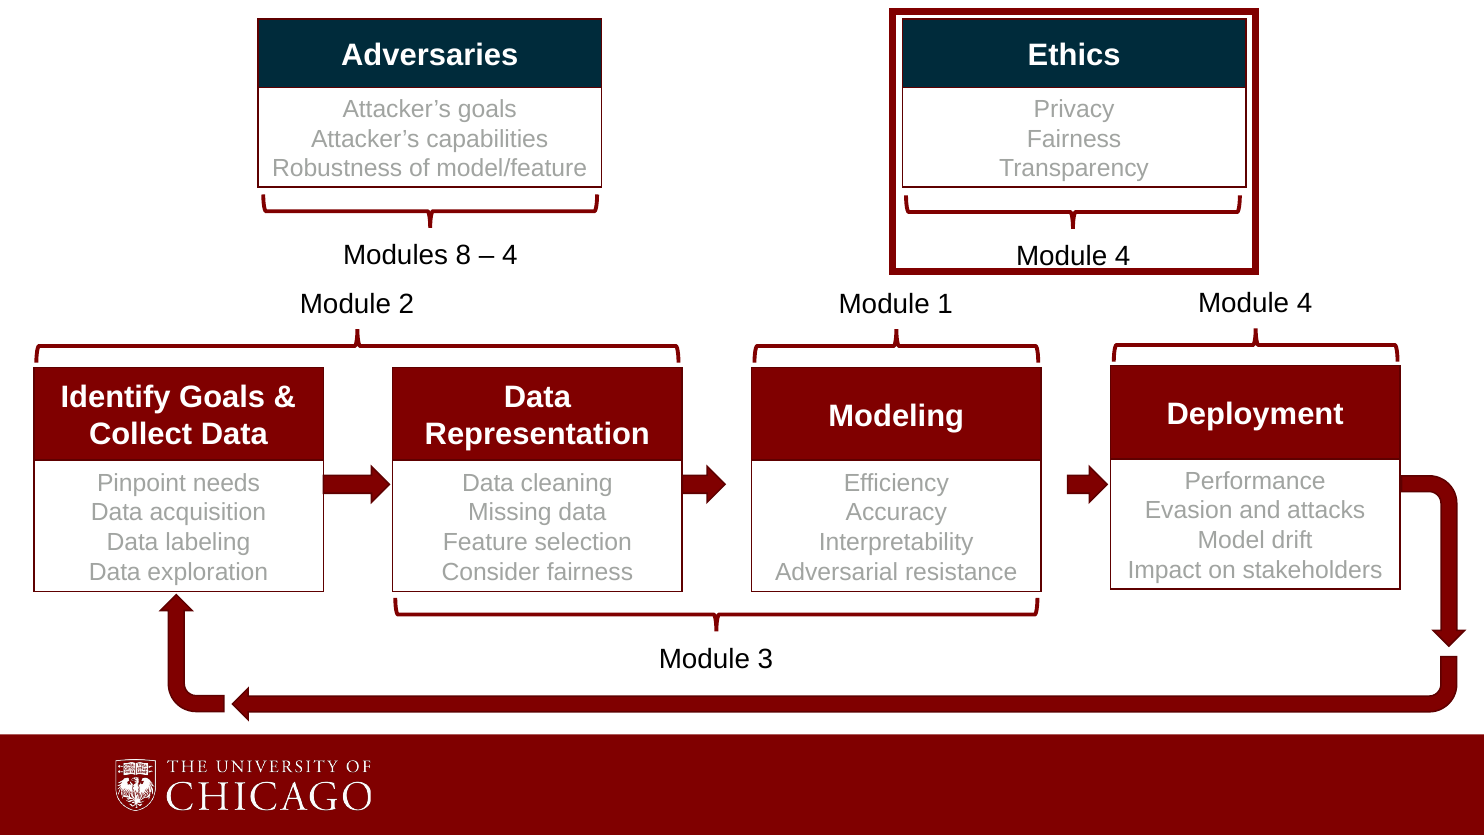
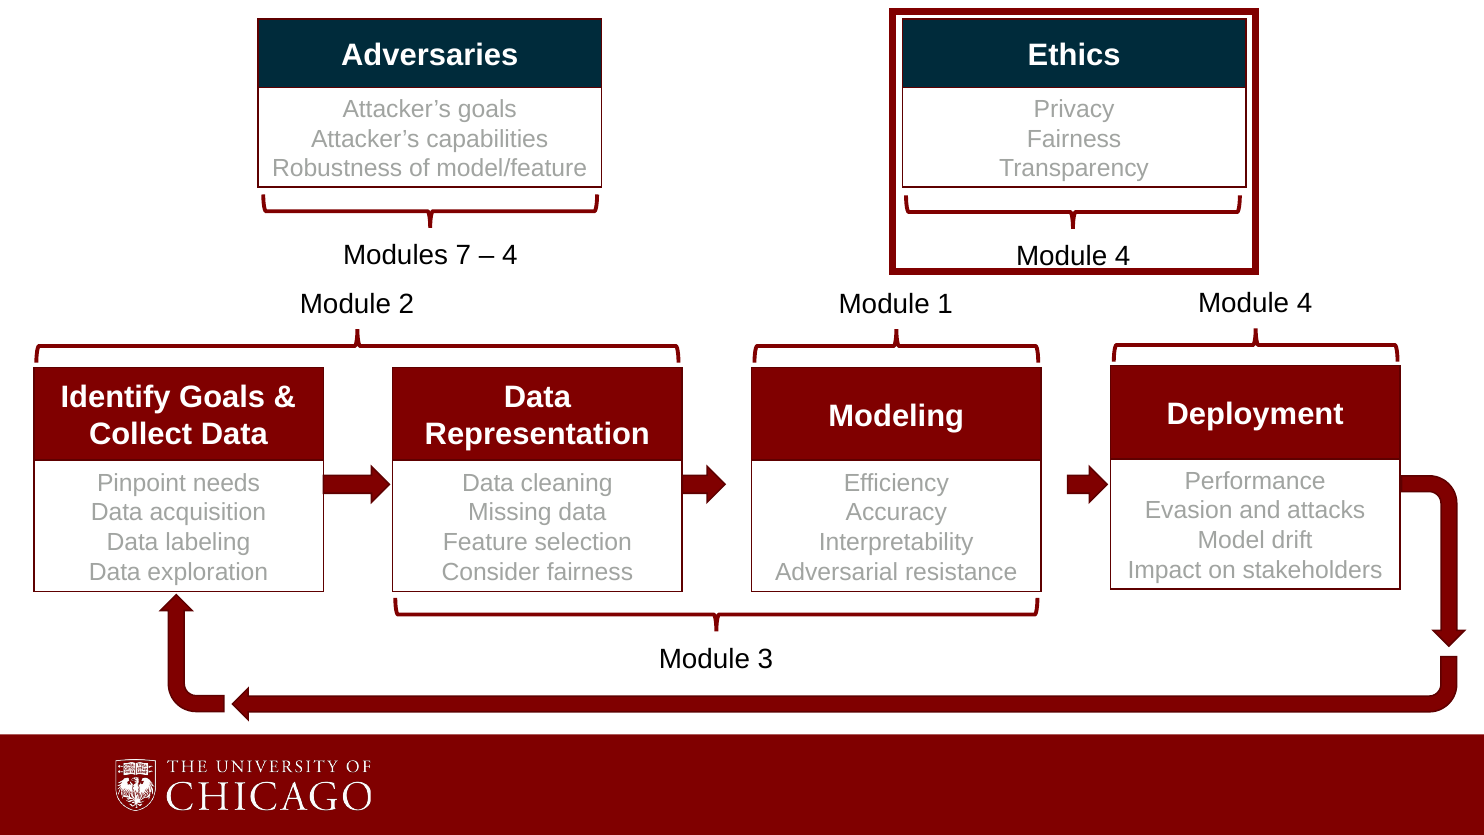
8: 8 -> 7 (463, 255)
